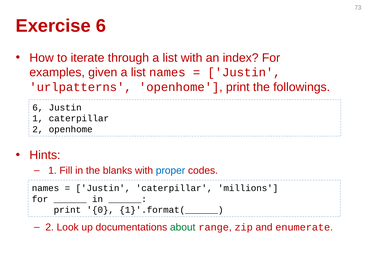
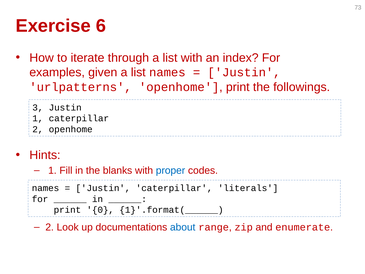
6: 6 -> 3 (38, 107)
millions: millions -> literals (248, 188)
about colour: green -> blue (183, 227)
